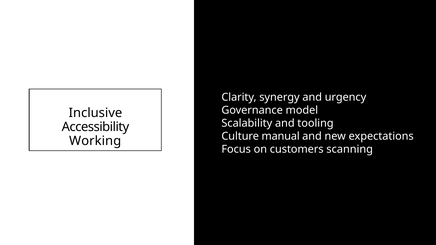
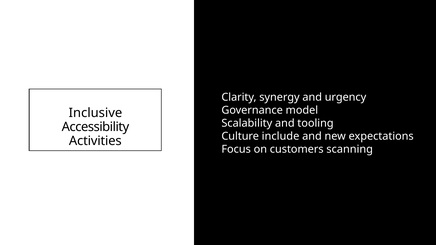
manual: manual -> include (281, 136)
Working: Working -> Activities (95, 141)
